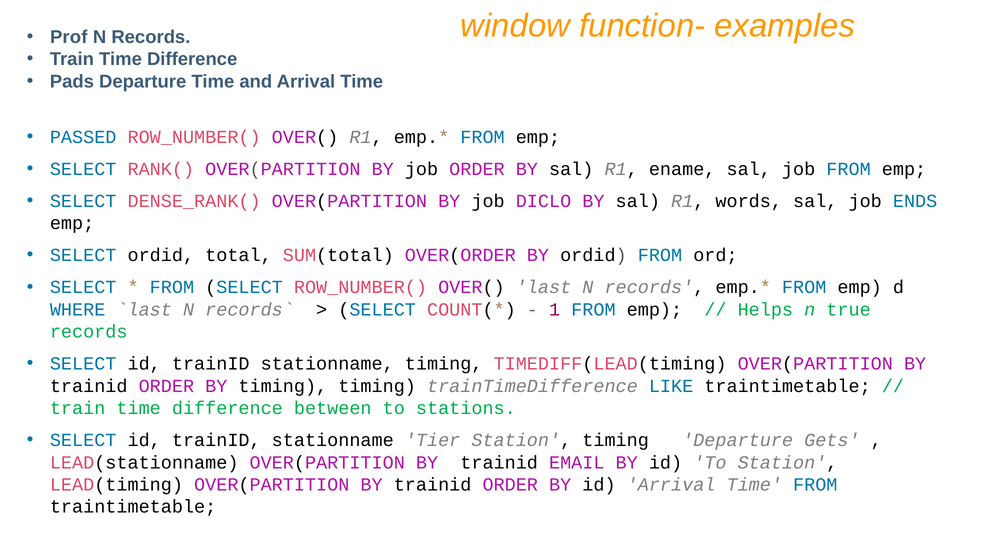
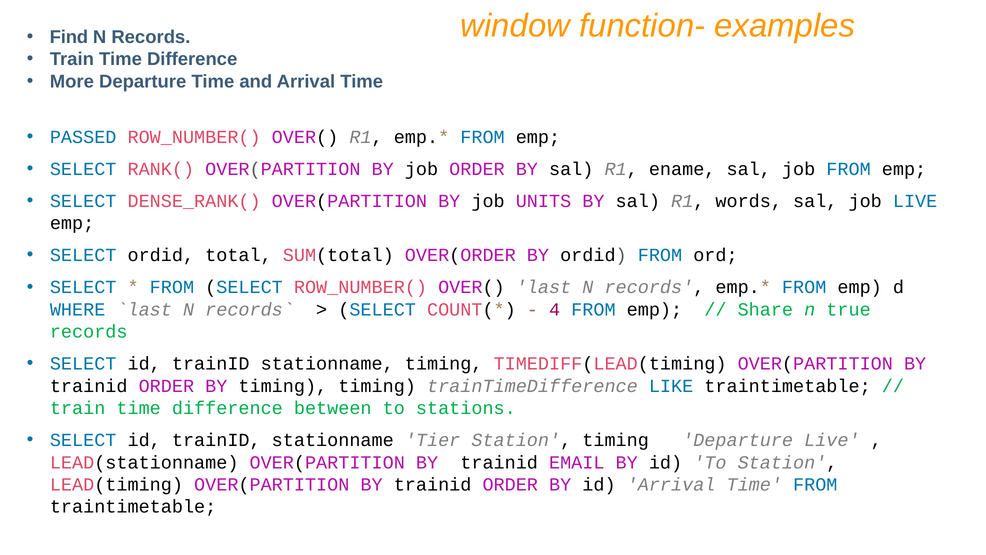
Prof: Prof -> Find (69, 37)
Pads: Pads -> More (72, 81)
DICLO: DICLO -> UNITS (544, 201)
job ENDS: ENDS -> LIVE (915, 201)
1: 1 -> 4 (555, 309)
Helps: Helps -> Share (765, 309)
Departure Gets: Gets -> Live (832, 440)
